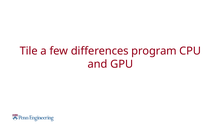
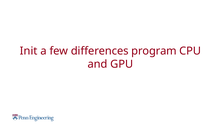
Tile: Tile -> Init (29, 51)
